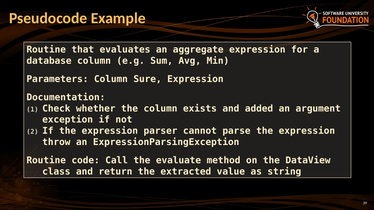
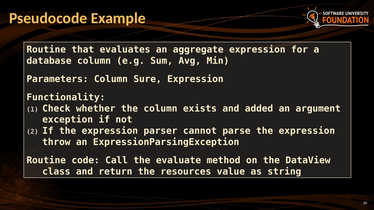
Documentation: Documentation -> Functionality (66, 97)
extracted: extracted -> resources (186, 172)
